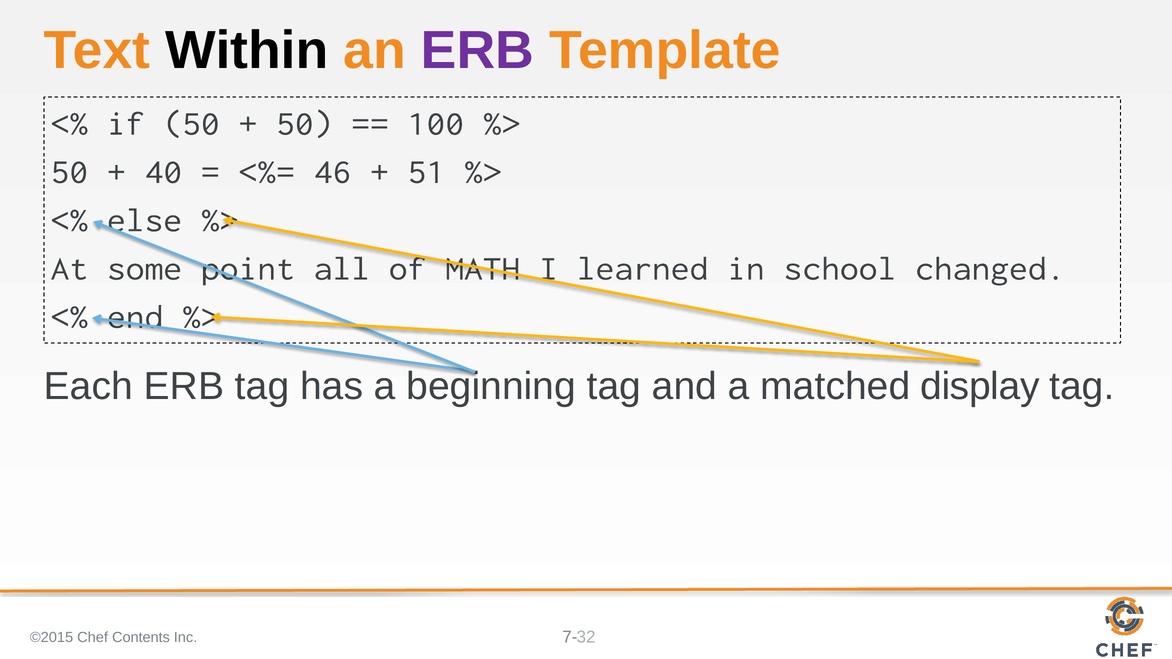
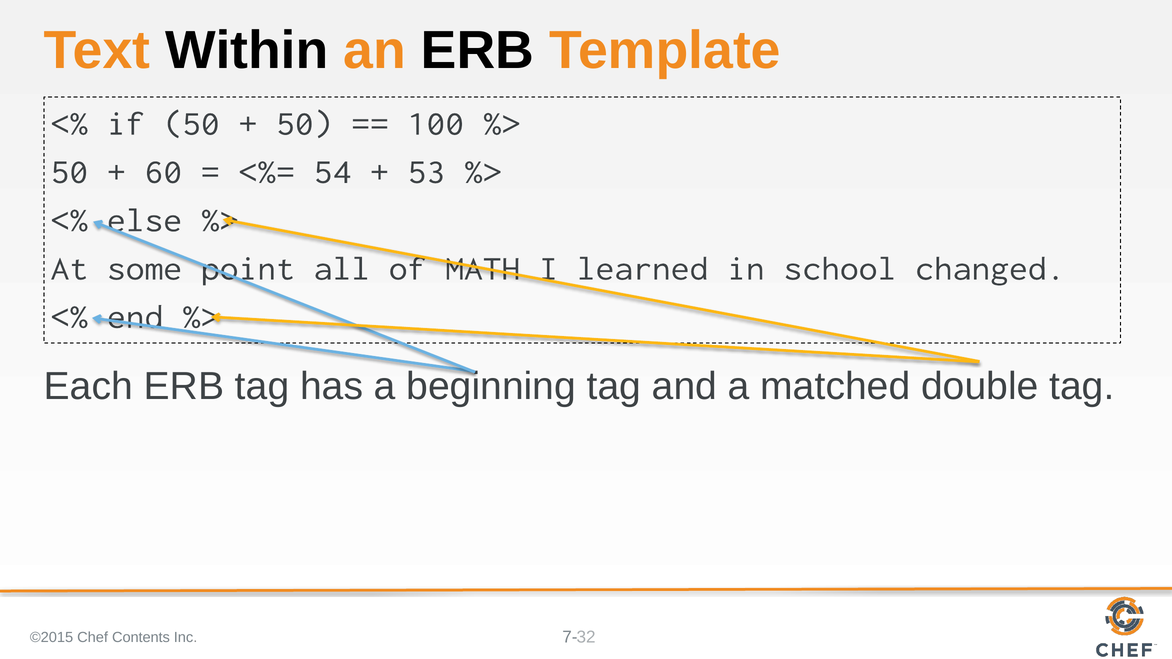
ERB colour: purple -> black (478, 51)
40: 40 -> 60 (163, 172)
46: 46 -> 54 (332, 172)
51: 51 -> 53 (426, 172)
display: display -> double (980, 387)
